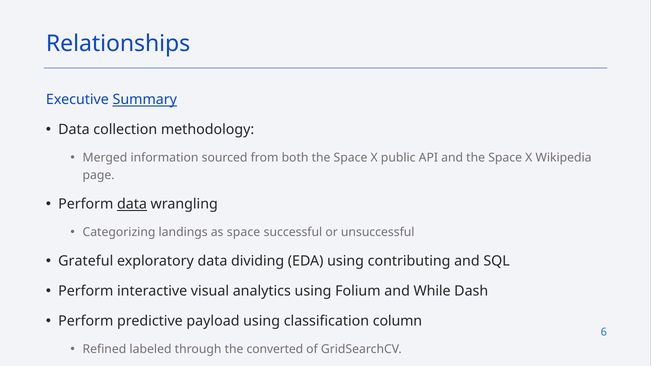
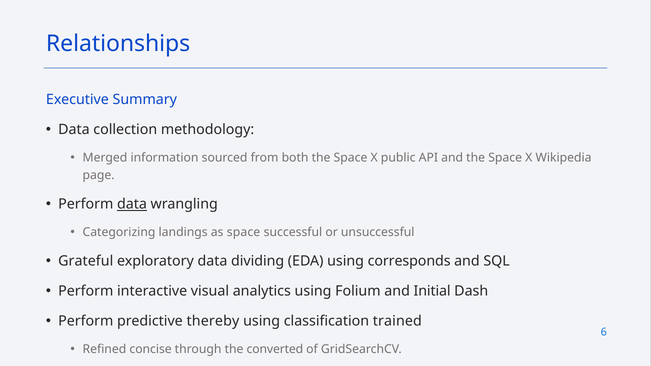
Summary underline: present -> none (145, 100)
contributing: contributing -> corresponds (409, 261)
While: While -> Initial (432, 291)
payload: payload -> thereby (213, 321)
column: column -> trained (397, 321)
labeled: labeled -> concise (151, 350)
